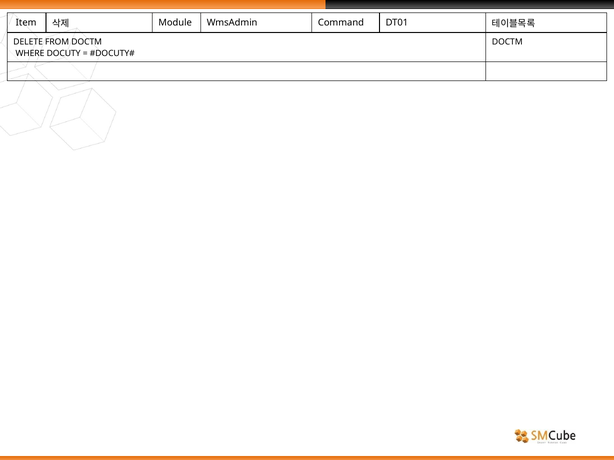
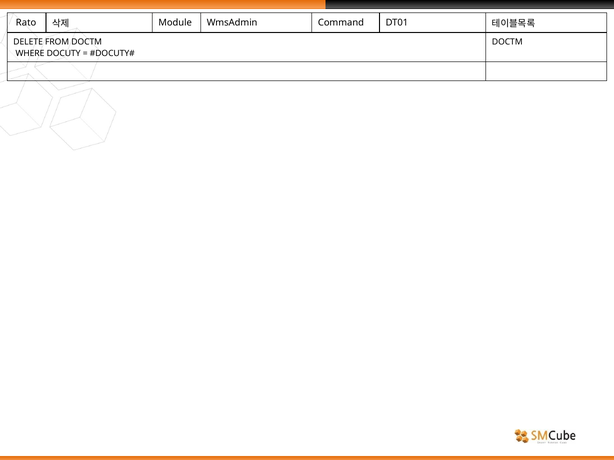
Item: Item -> Rato (26, 23)
